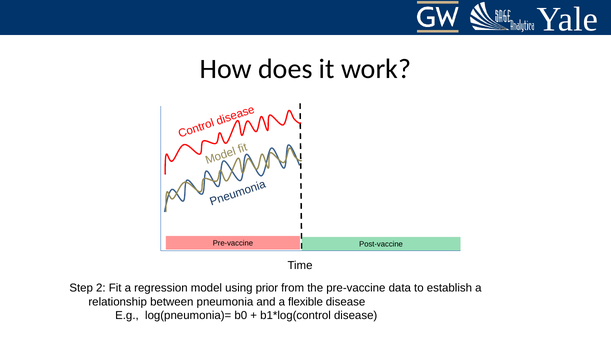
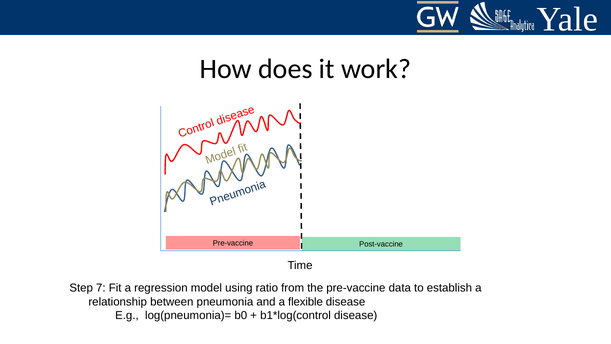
2: 2 -> 7 (101, 288)
prior: prior -> ratio (267, 288)
